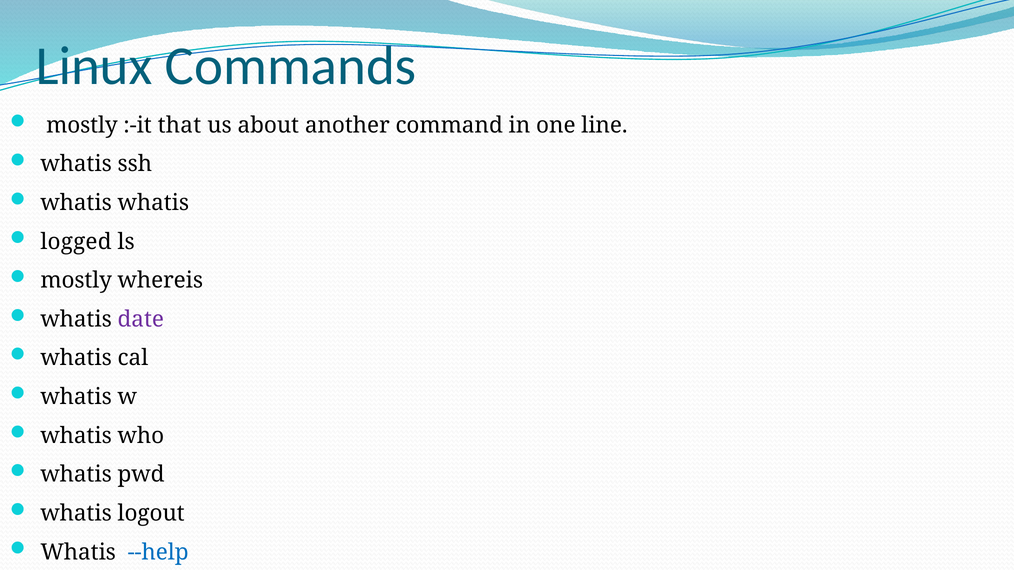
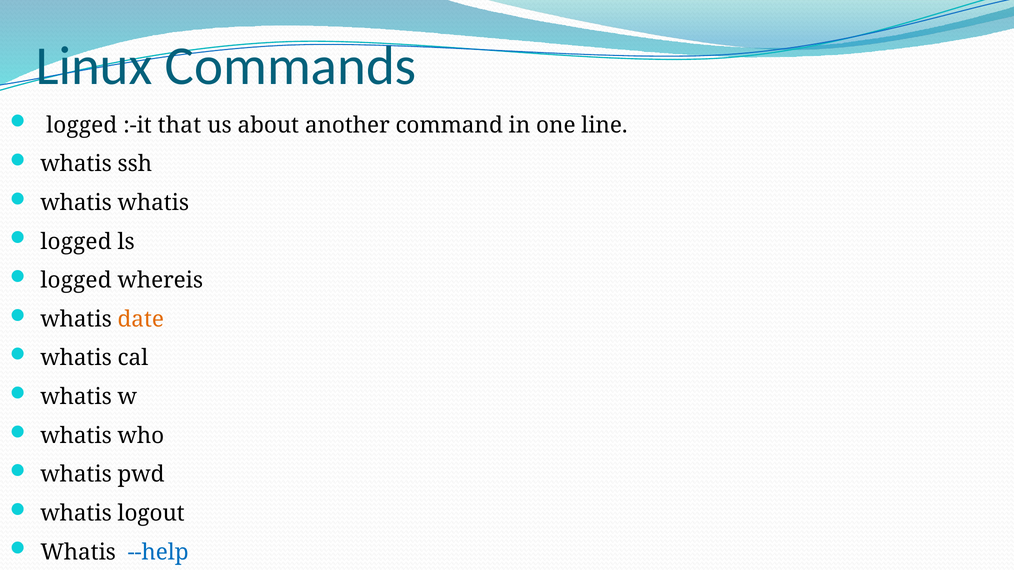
mostly: mostly -> logged (82, 125)
mostly: mostly -> logged (76, 281)
date colour: purple -> orange (141, 319)
